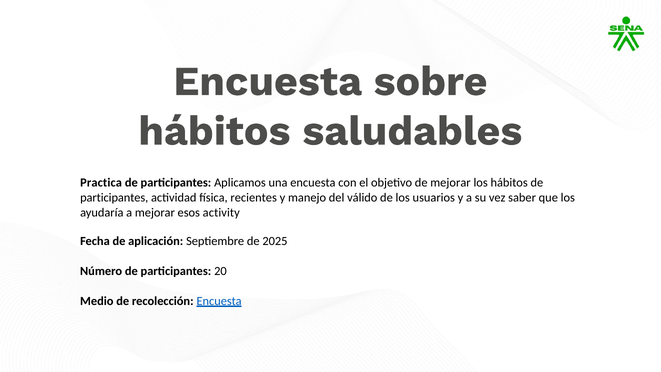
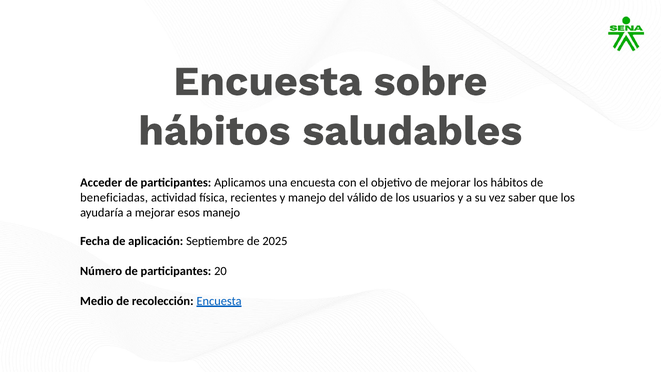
Practica: Practica -> Acceder (101, 183)
participantes: participantes -> beneficiadas (114, 198)
esos activity: activity -> manejo (221, 212)
